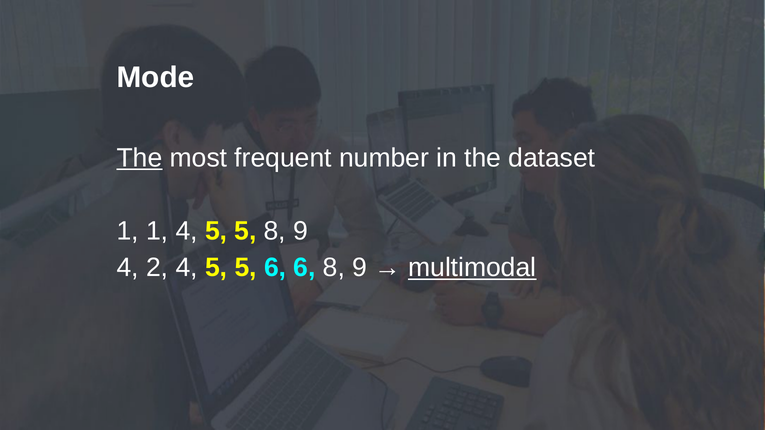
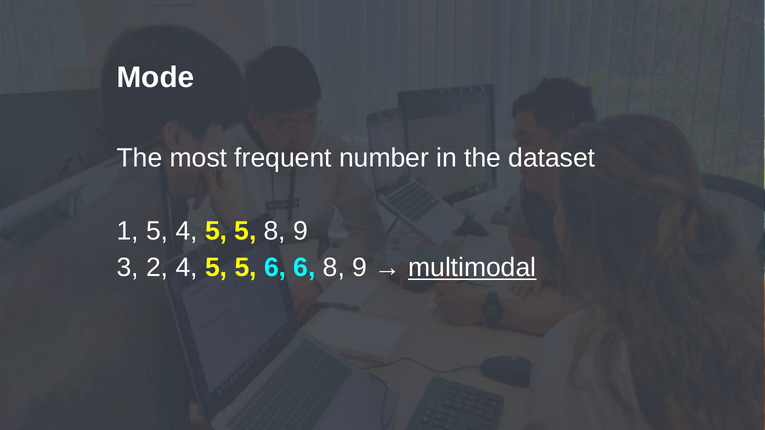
The underline: present -> none (140, 158)
1 1: 1 -> 5 (157, 231)
4: 4 -> 3 (128, 268)
